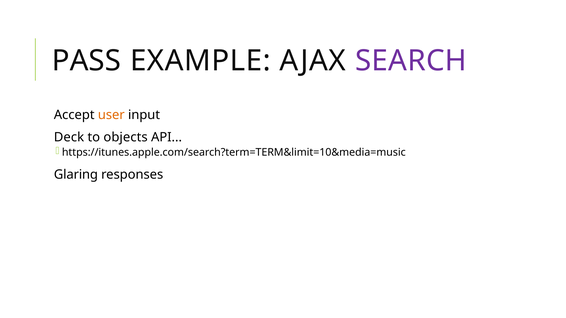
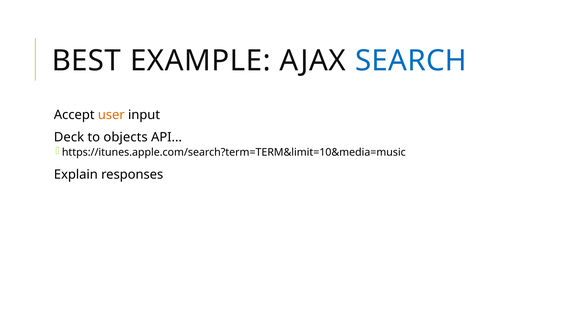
PASS: PASS -> BEST (86, 61)
SEARCH colour: purple -> blue (411, 61)
Glaring: Glaring -> Explain (76, 175)
